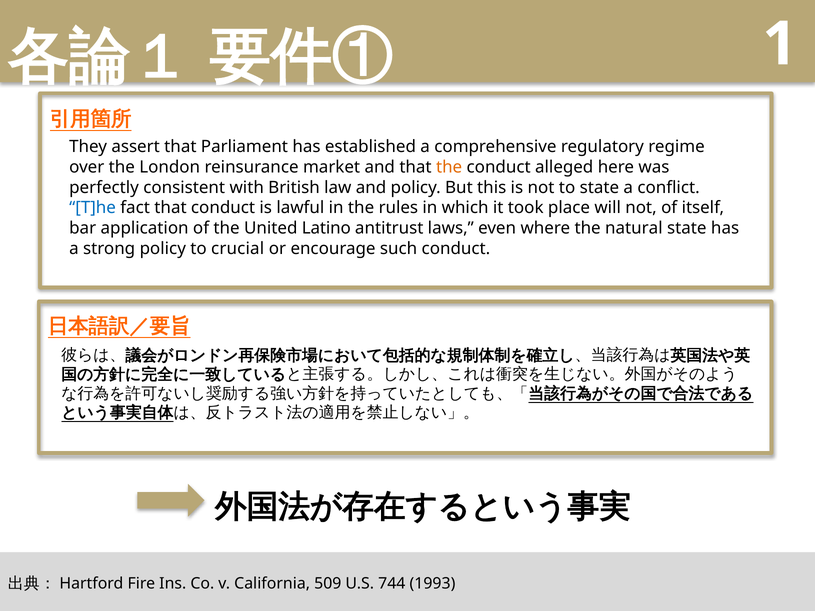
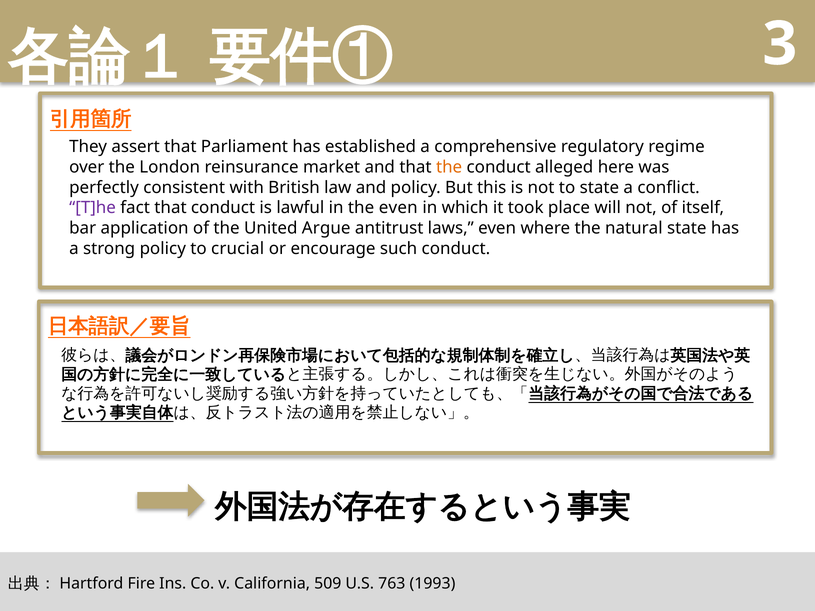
1: 1 -> 3 (780, 44)
T]he colour: blue -> purple (93, 208)
the rules: rules -> even (398, 208)
Latino: Latino -> Argue (326, 228)
744: 744 -> 763 (392, 584)
